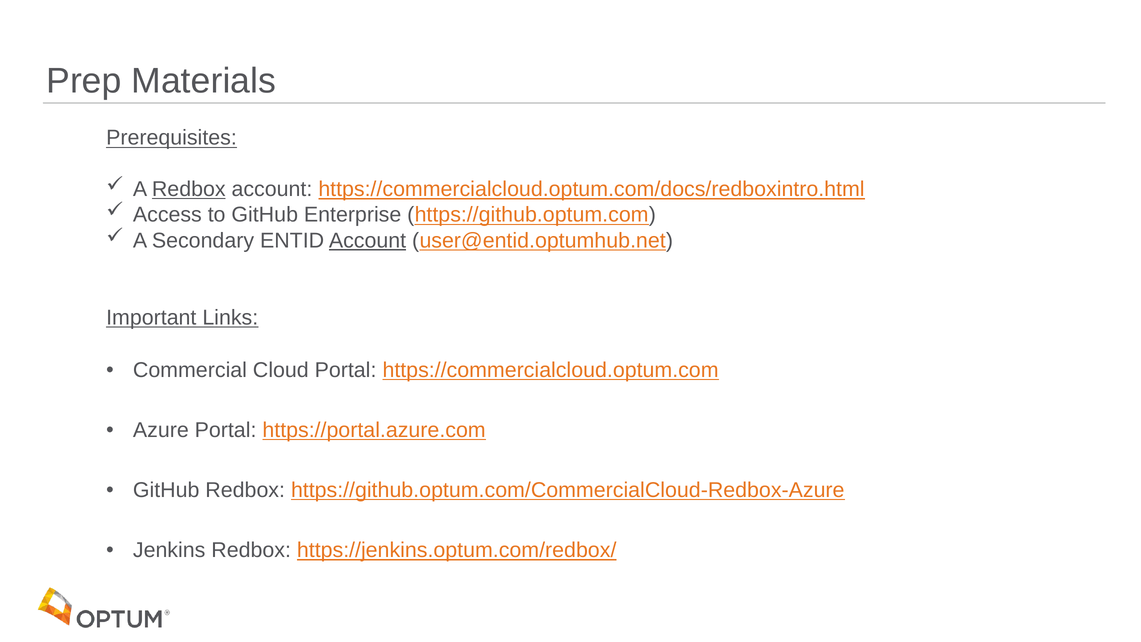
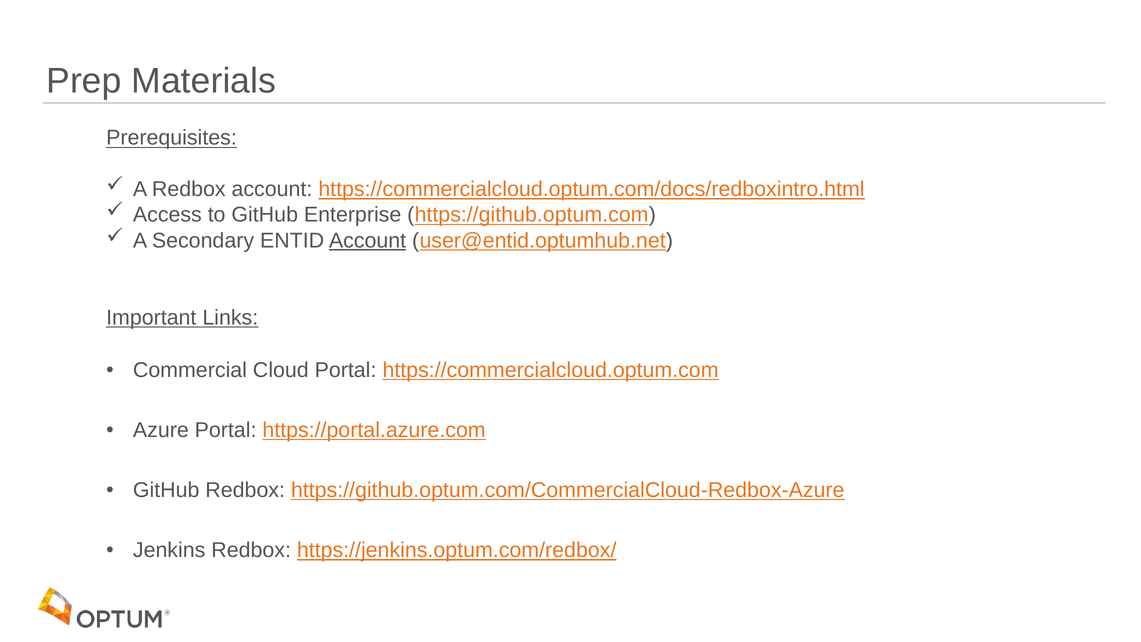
Redbox underline: present -> none (189, 189)
